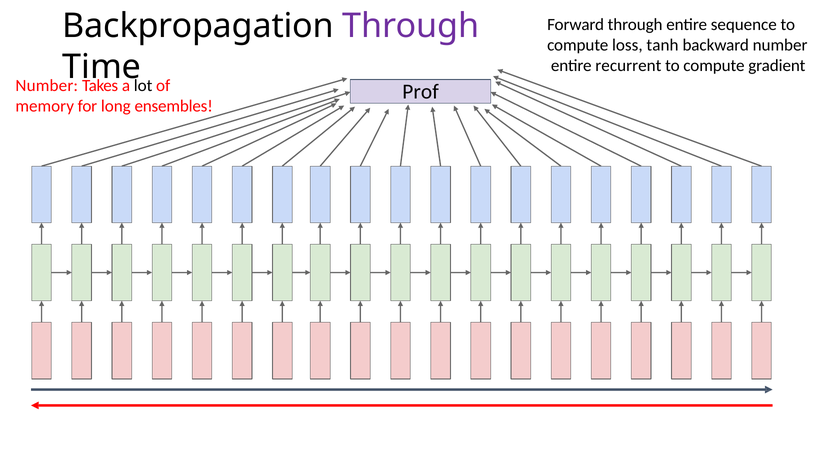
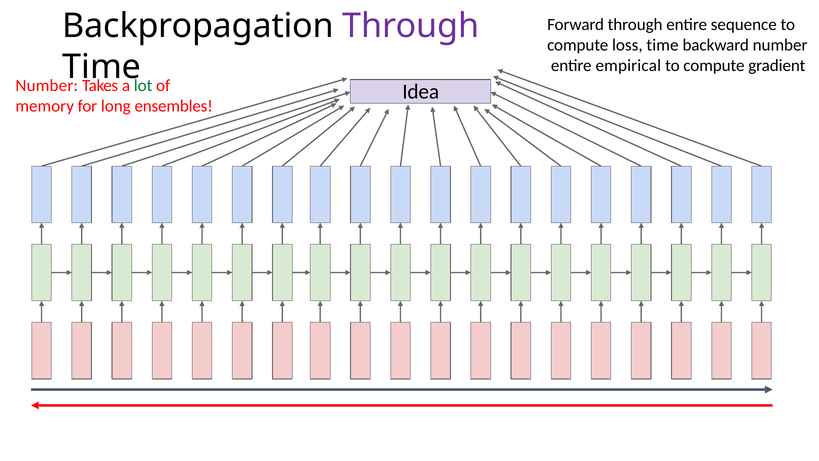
loss tanh: tanh -> time (662, 45)
recurrent: recurrent -> empirical (628, 65)
lot colour: black -> green (143, 85)
Prof: Prof -> Idea (421, 92)
